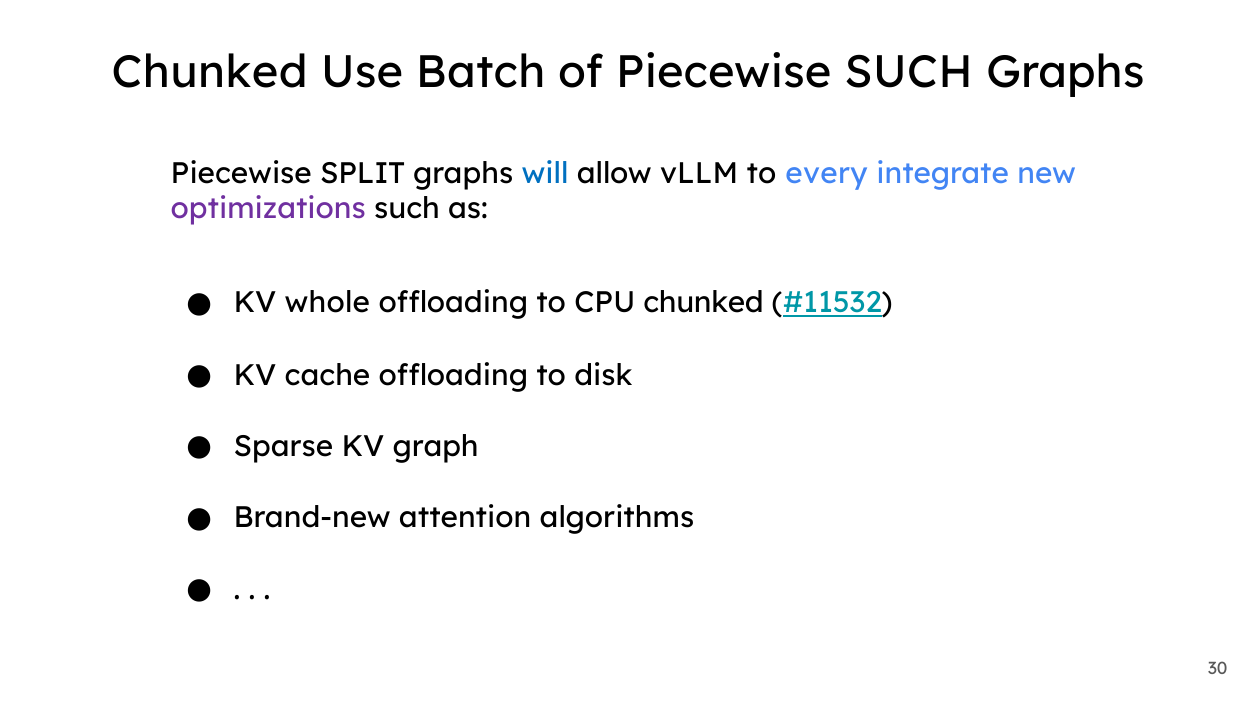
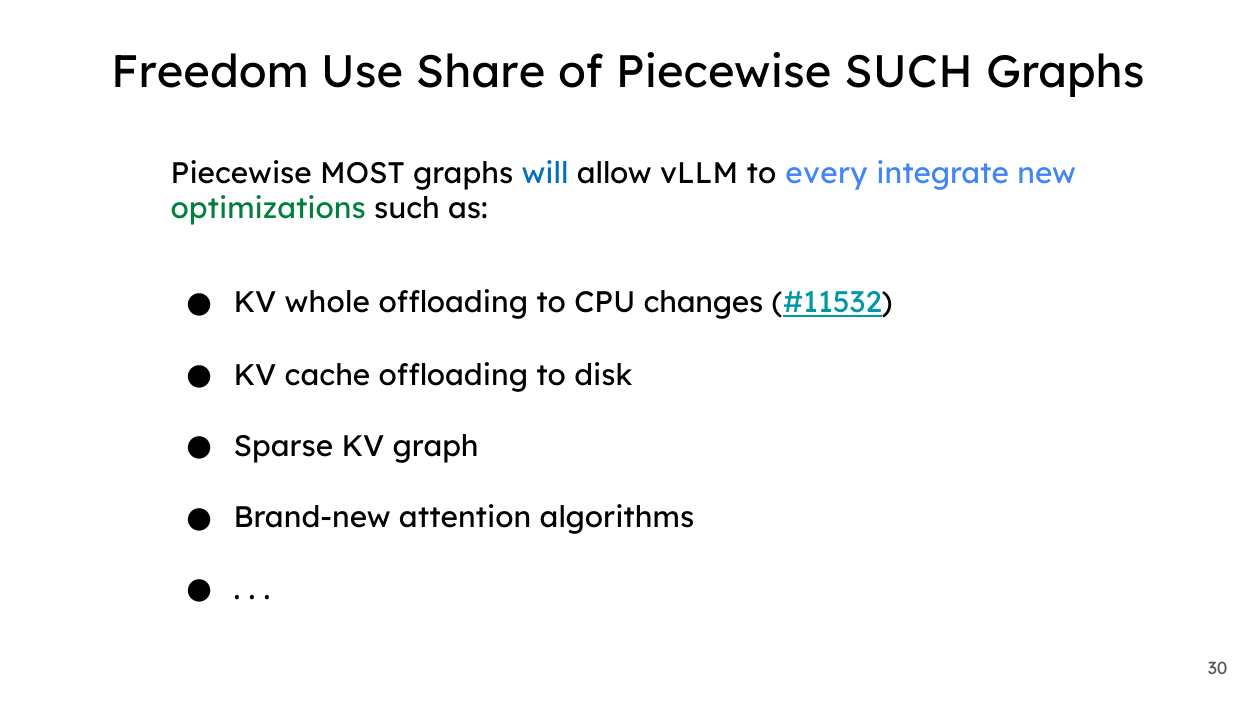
Chunked: Chunked -> Freedom (210, 73)
Batch: Batch -> Share (481, 73)
SPLIT: SPLIT -> MOST (362, 173)
optimizations colour: purple -> green (268, 209)
CPU chunked: chunked -> changes (704, 303)
